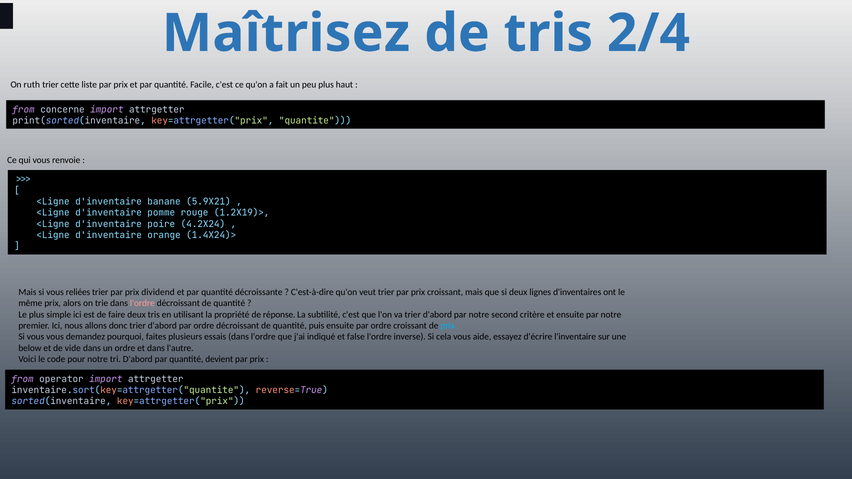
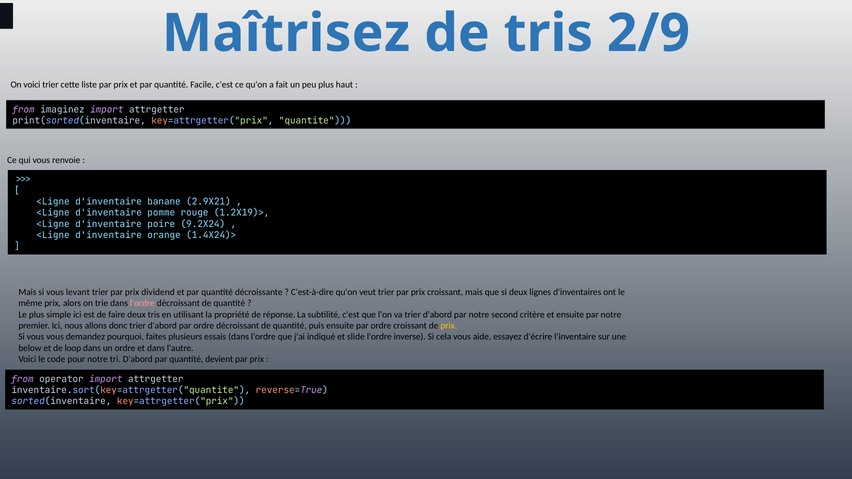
2/4: 2/4 -> 2/9 (648, 33)
On ruth: ruth -> voici (32, 85)
concerne: concerne -> imaginez (62, 110)
5.9X21)>: 5.9X21)> -> 2.9X21)> (214, 202)
4.2X24)>: 4.2X24)> -> 9.2X24)> (208, 224)
reliées: reliées -> levant (78, 292)
prix colour: light blue -> yellow (449, 326)
false: false -> slide (356, 337)
vide: vide -> loop (73, 348)
